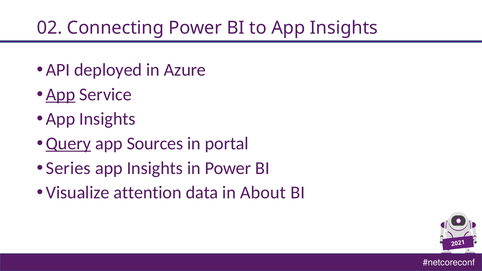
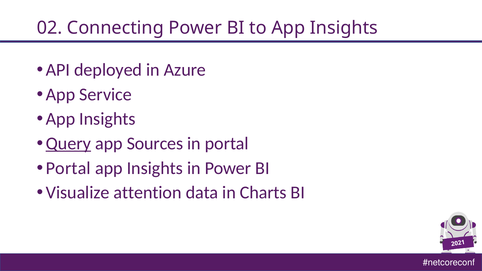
App underline: present -> none (60, 94)
Series: Series -> Portal (68, 168)
About: About -> Charts (263, 193)
